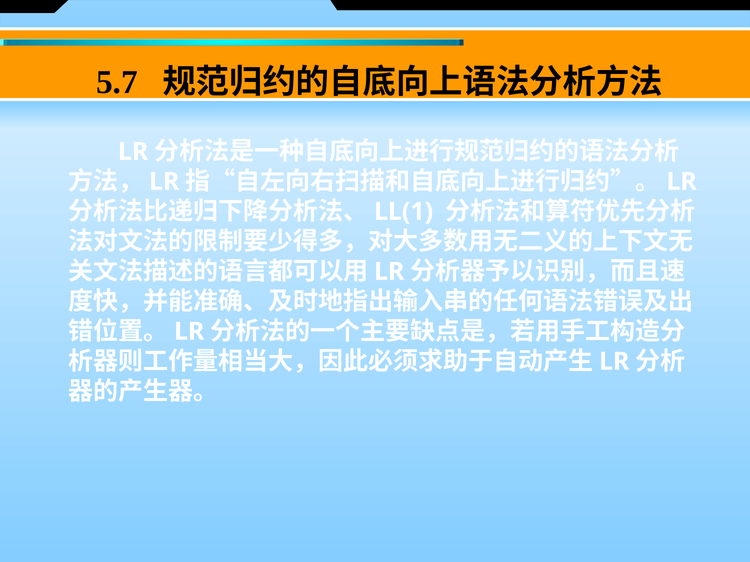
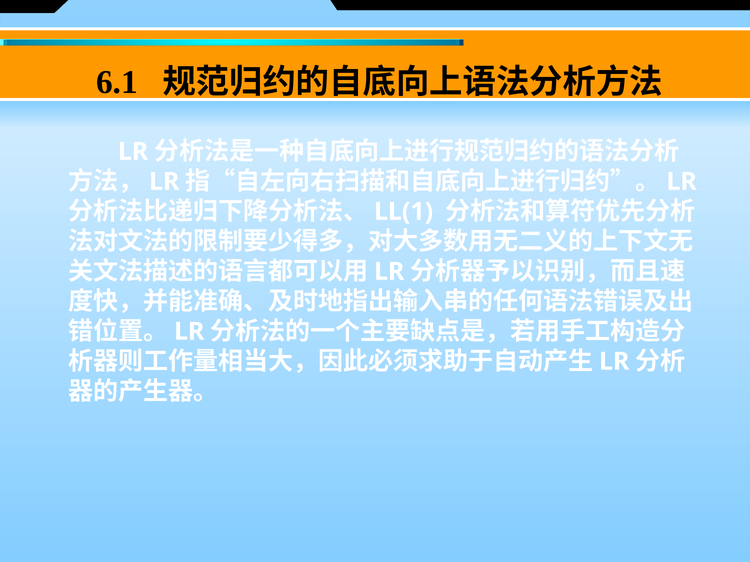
5.7: 5.7 -> 6.1 (117, 82)
